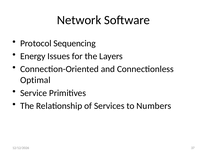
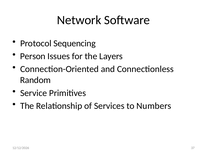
Energy: Energy -> Person (33, 56)
Optimal: Optimal -> Random (35, 80)
